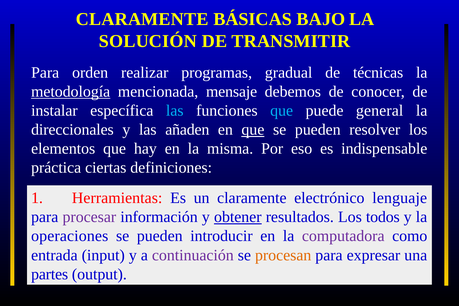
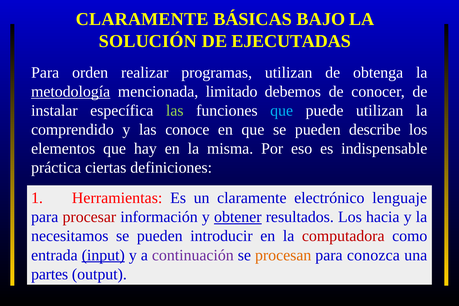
TRANSMITIR: TRANSMITIR -> EJECUTADAS (291, 41)
programas gradual: gradual -> utilizan (289, 72)
técnicas: técnicas -> obtenga (378, 72)
mensaje: mensaje -> limitado (232, 91)
las colour: light blue -> light green (175, 111)
puede general: general -> utilizan (380, 111)
direccionales: direccionales -> comprendido (72, 130)
añaden: añaden -> conoce (187, 130)
que underline: present -> none (253, 130)
resolver: resolver -> describe (375, 130)
procesar colour: purple -> red (89, 217)
todos: todos -> hacia (383, 217)
operaciones: operaciones -> necesitamos (70, 236)
computadora colour: purple -> red (343, 236)
input underline: none -> present (103, 255)
expresar: expresar -> conozca (373, 255)
